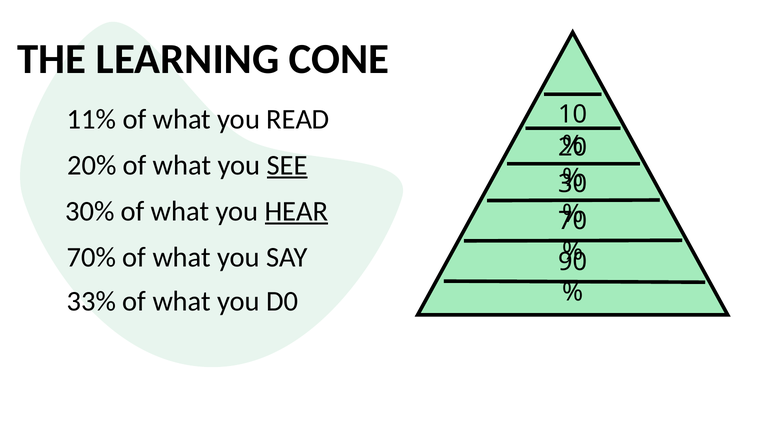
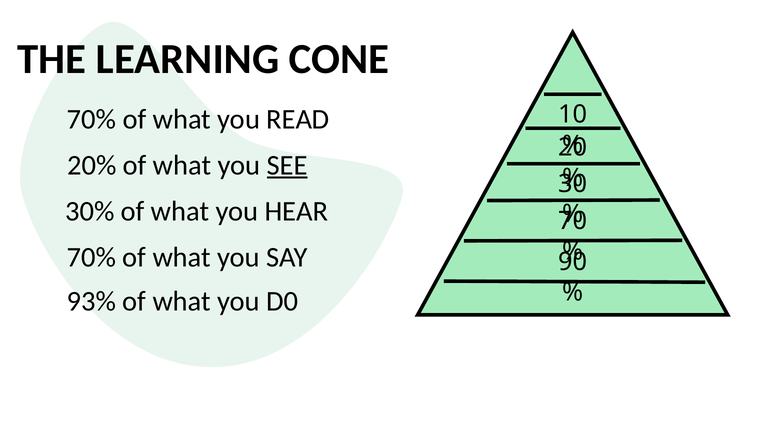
11%: 11% -> 70% (91, 119)
HEAR underline: present -> none (296, 211)
33%: 33% -> 93% (91, 301)
